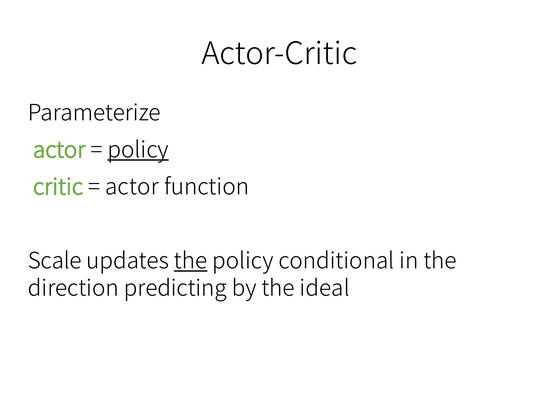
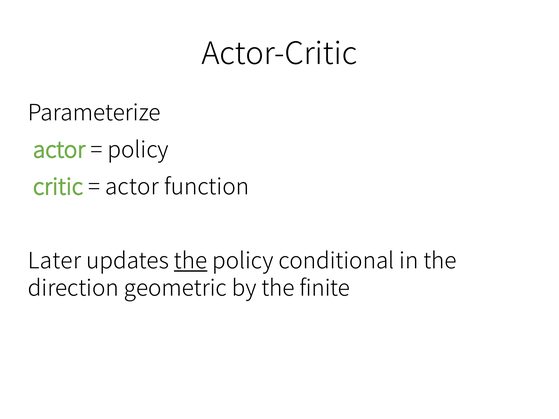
policy underline: present -> none (138, 150)
Scale: Scale -> Later (55, 261)
predicting: predicting -> geometric (175, 288)
ideal: ideal -> finite (325, 288)
